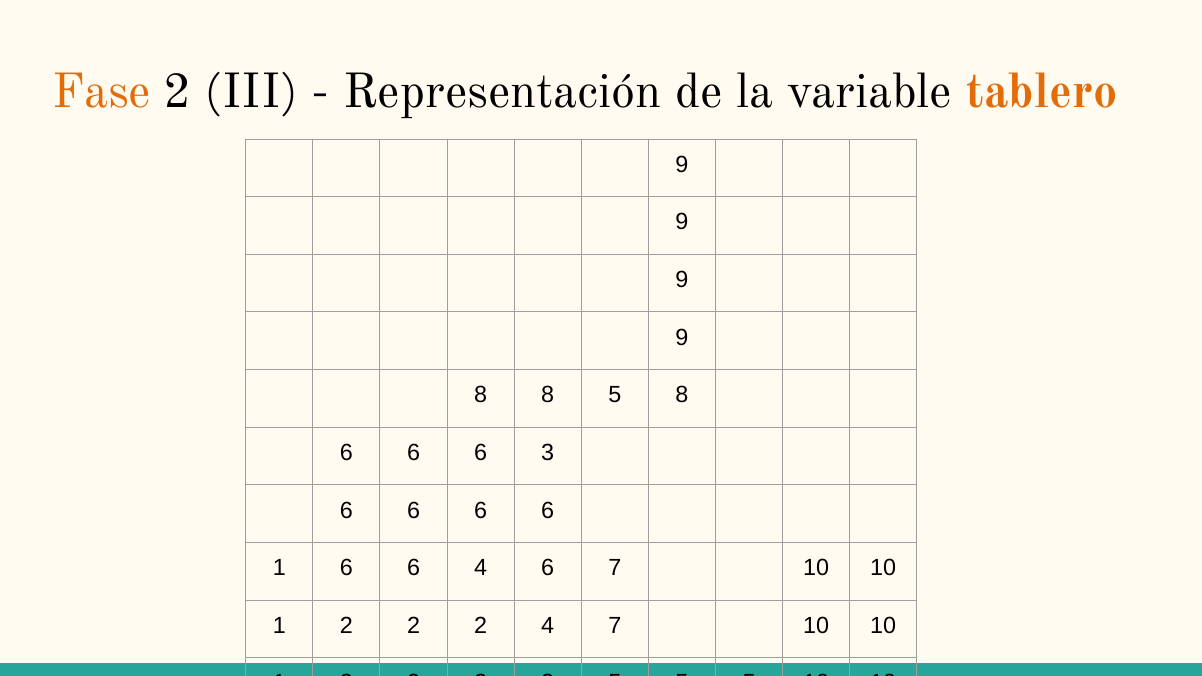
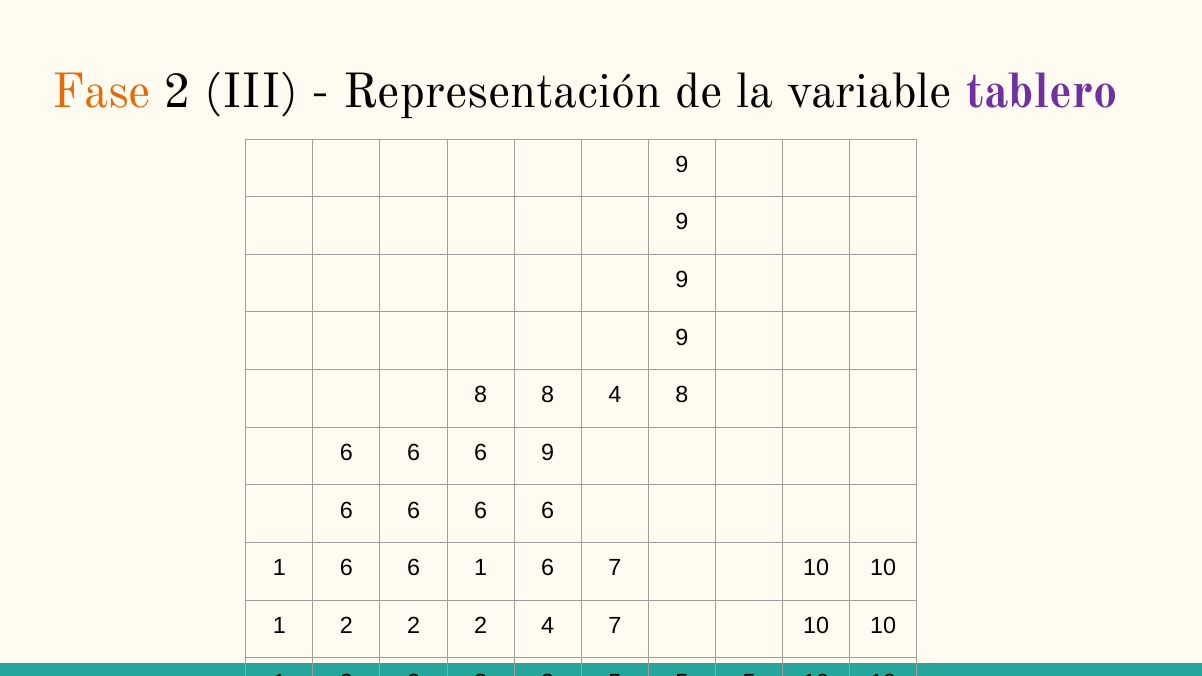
tablero colour: orange -> purple (1042, 91)
8 5: 5 -> 4 (615, 395)
6 3: 3 -> 9 (548, 453)
1 6 6 4: 4 -> 1 (481, 568)
